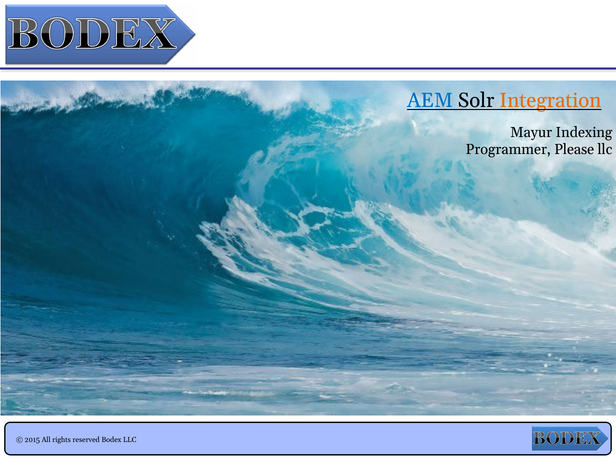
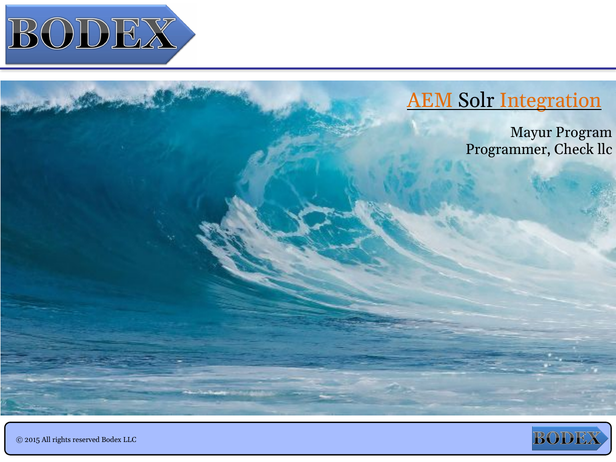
AEM colour: blue -> orange (430, 100)
Indexing: Indexing -> Program (584, 132)
Please: Please -> Check (574, 150)
